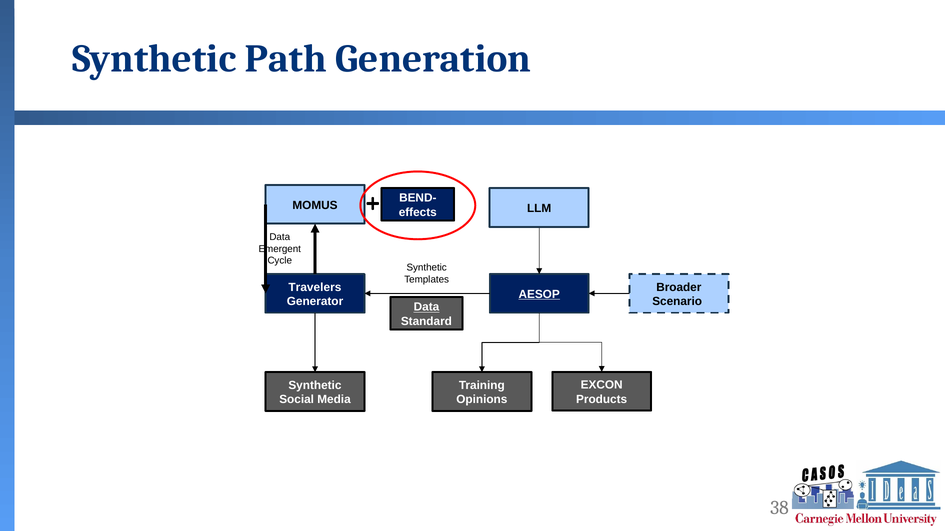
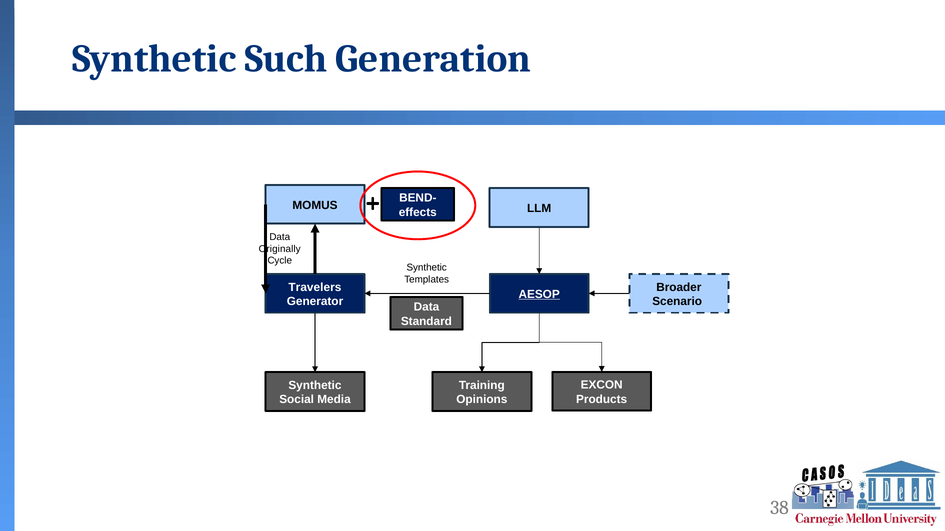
Path: Path -> Such (286, 59)
Emergent: Emergent -> Originally (280, 249)
Data underline: present -> none (427, 307)
